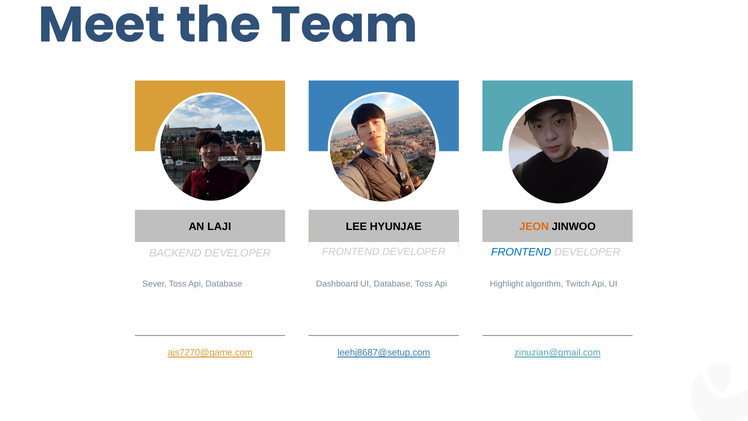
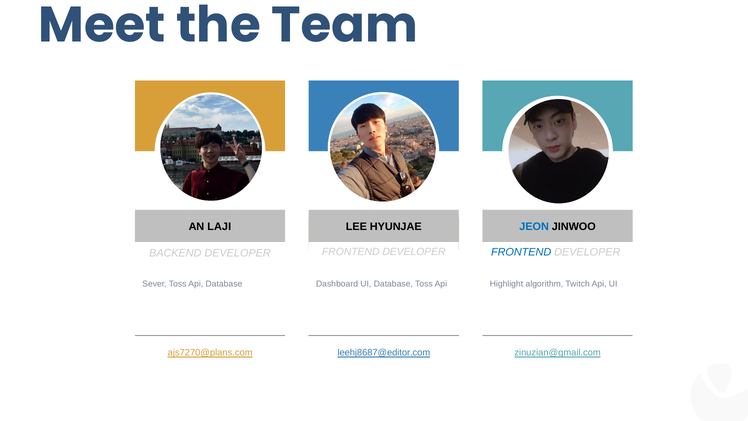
JEON colour: orange -> blue (534, 226)
ajs7270@game.com: ajs7270@game.com -> ajs7270@plans.com (210, 353)
leehj8687@setup.com: leehj8687@setup.com -> leehj8687@editor.com (384, 353)
